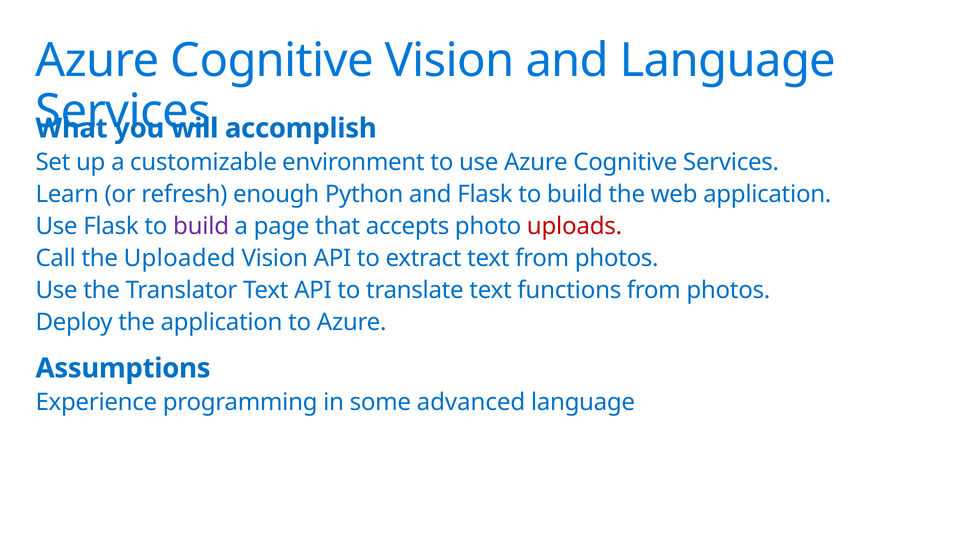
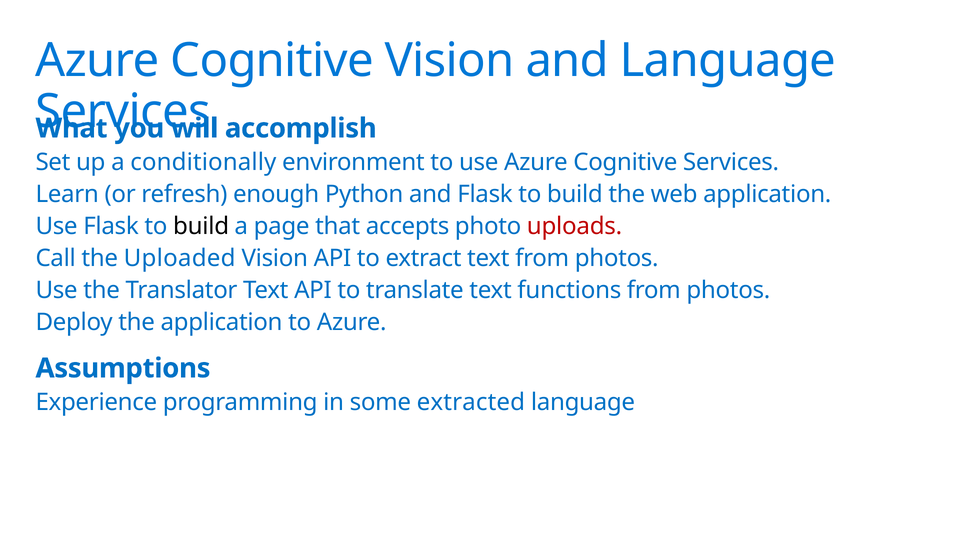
customizable: customizable -> conditionally (203, 162)
build colour: purple -> black (201, 226)
advanced: advanced -> extracted (471, 402)
